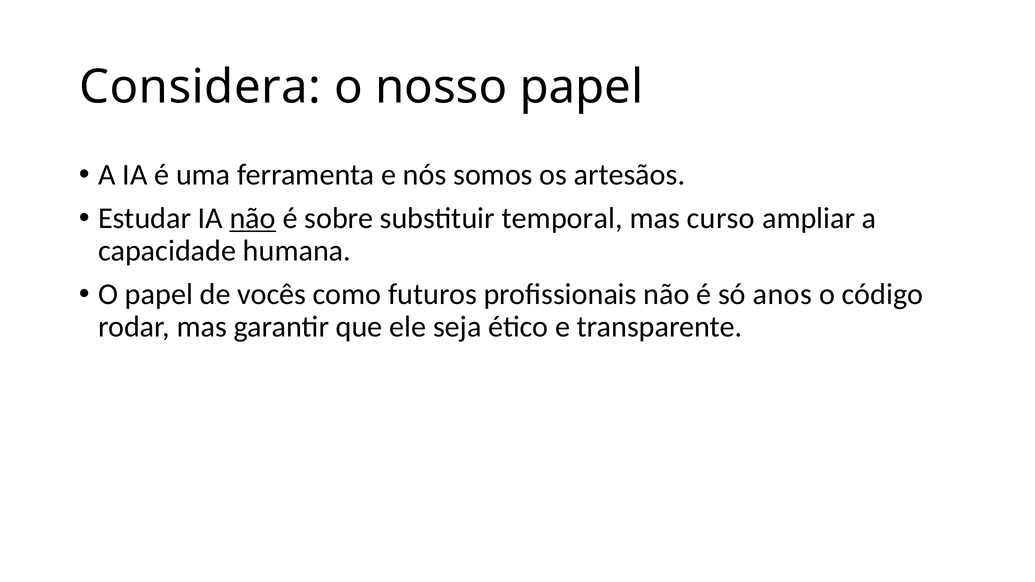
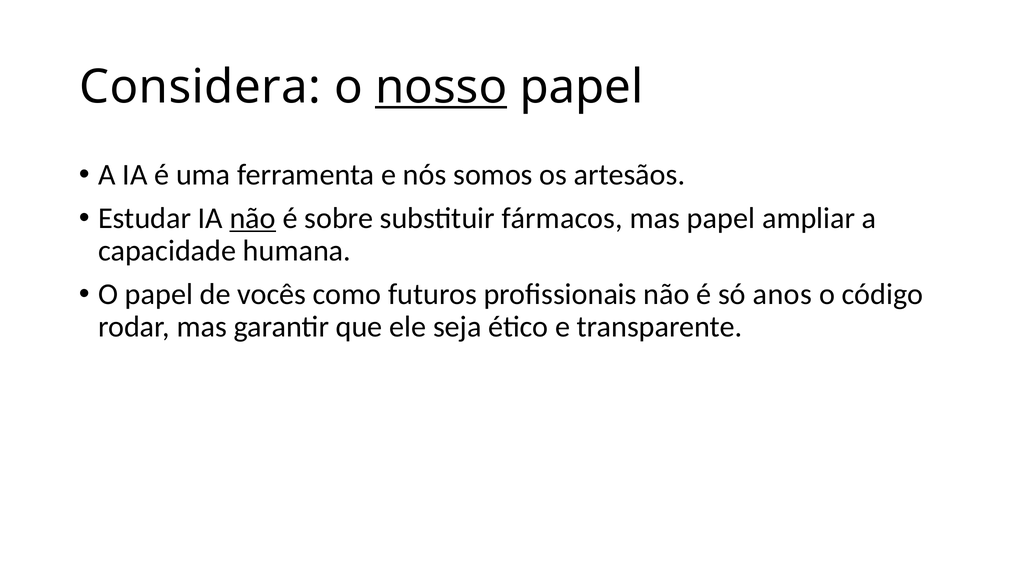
nosso underline: none -> present (441, 87)
temporal: temporal -> fármacos (562, 218)
mas curso: curso -> papel (721, 218)
